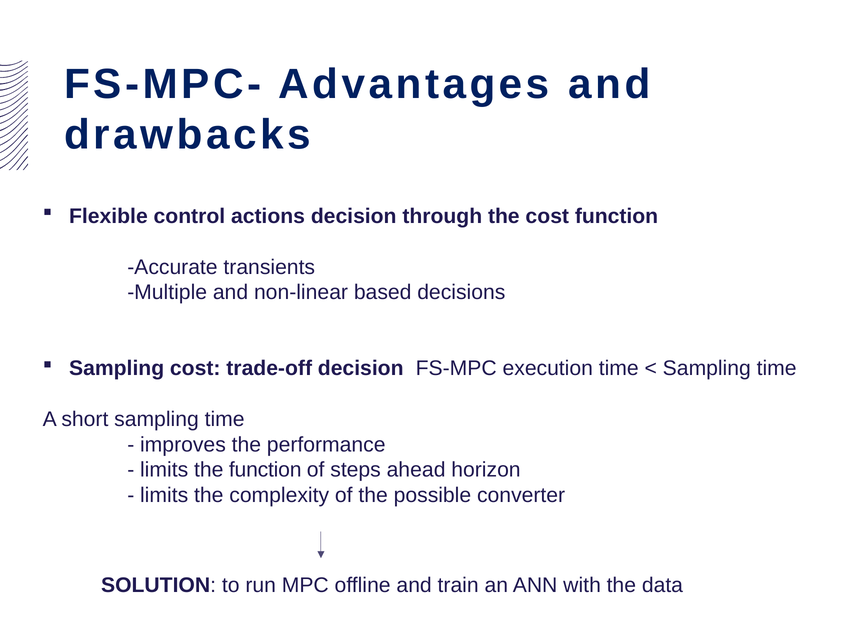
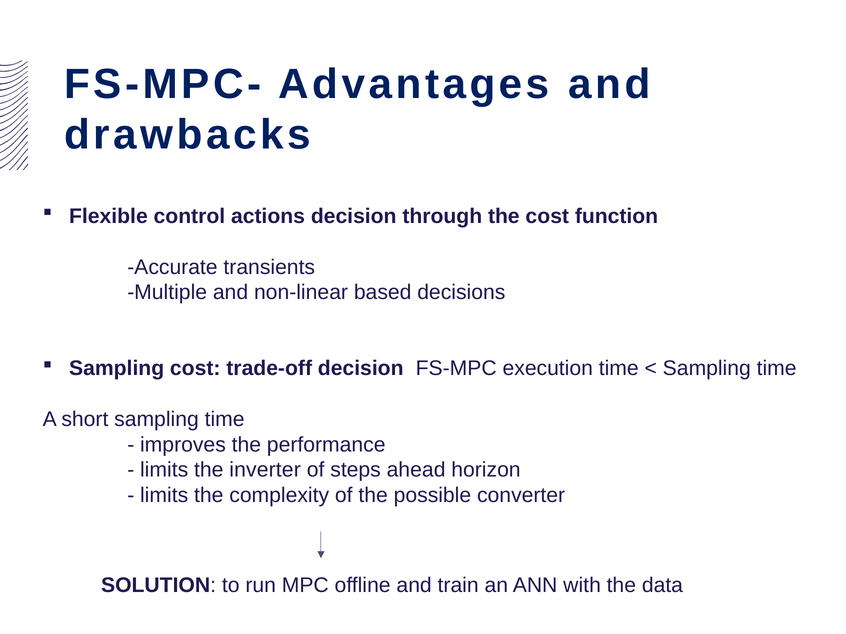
the function: function -> inverter (265, 470)
